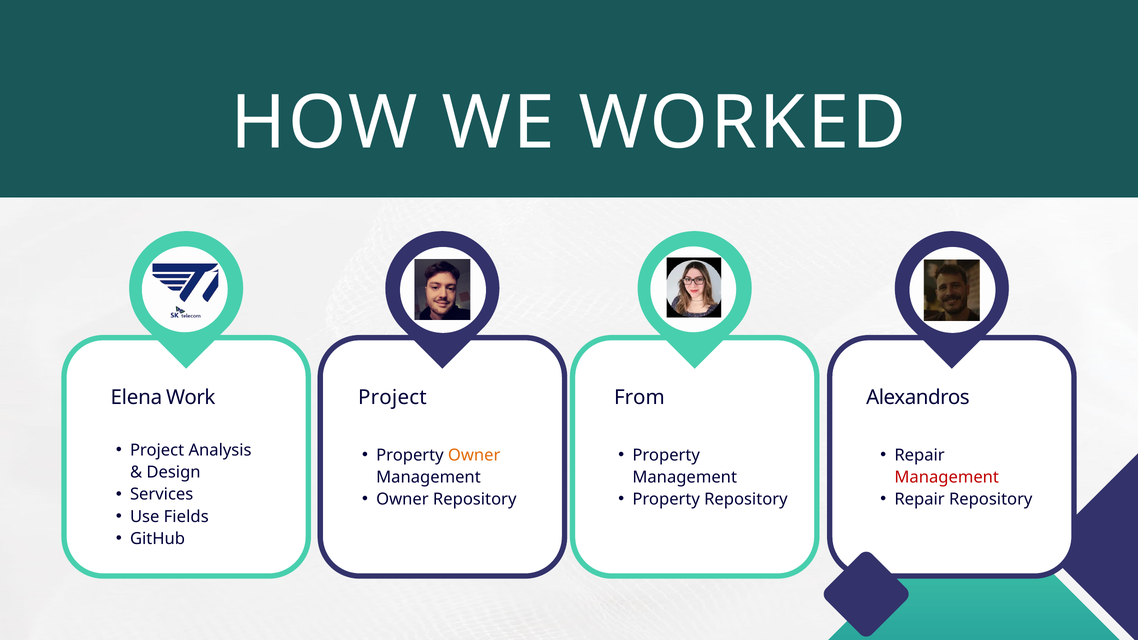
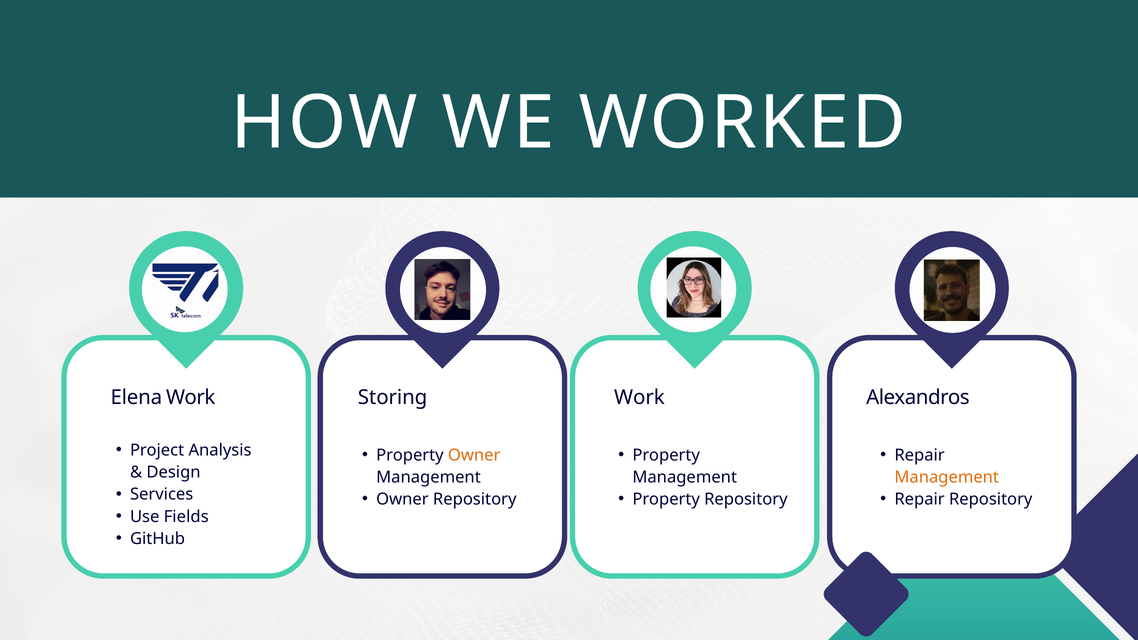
Project: Project -> Storing (393, 398)
From: From -> Work (639, 398)
Management colour: red -> orange (947, 477)
